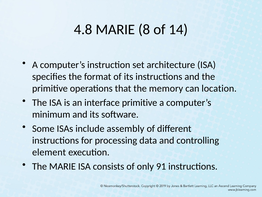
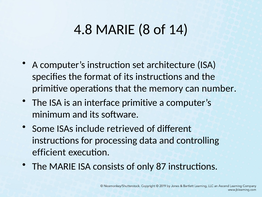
location: location -> number (219, 88)
assembly: assembly -> retrieved (126, 128)
element: element -> efficient (49, 152)
91: 91 -> 87 (161, 166)
